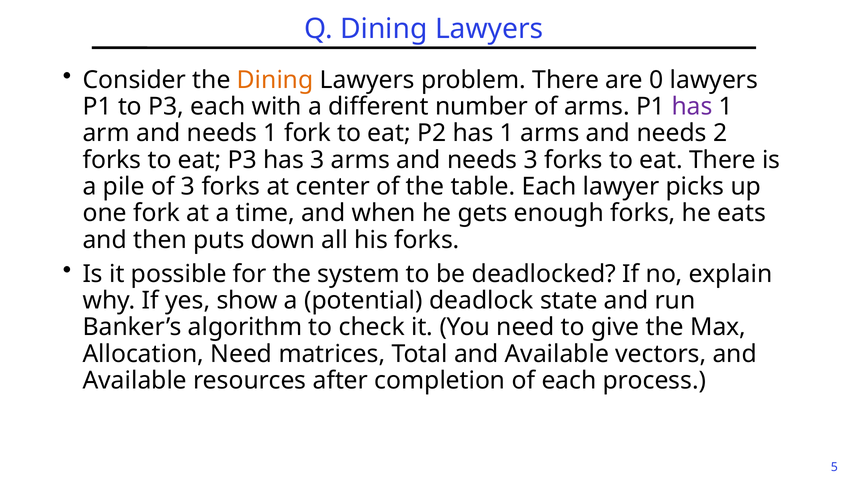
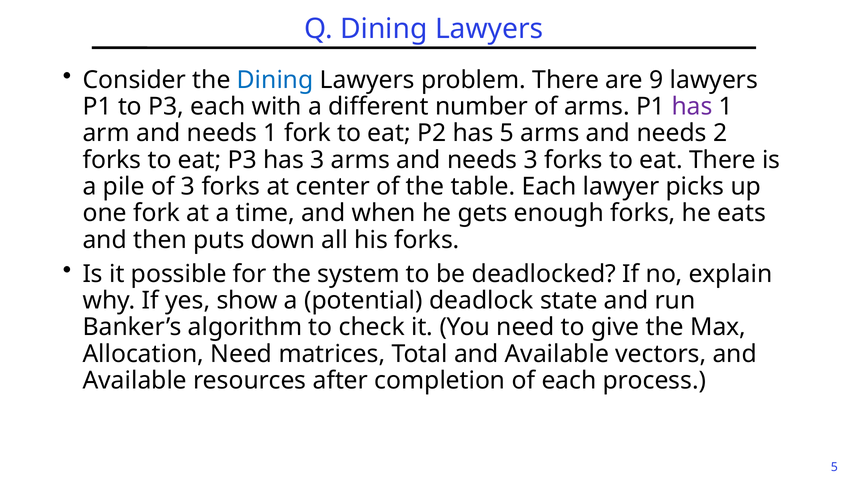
Dining colour: orange -> blue (275, 80)
0: 0 -> 9 (656, 80)
P2 has 1: 1 -> 5 (507, 133)
